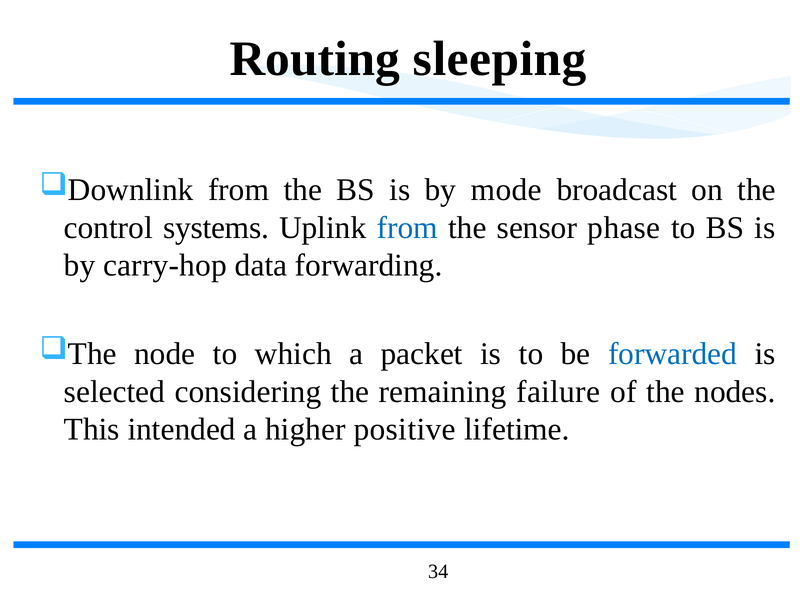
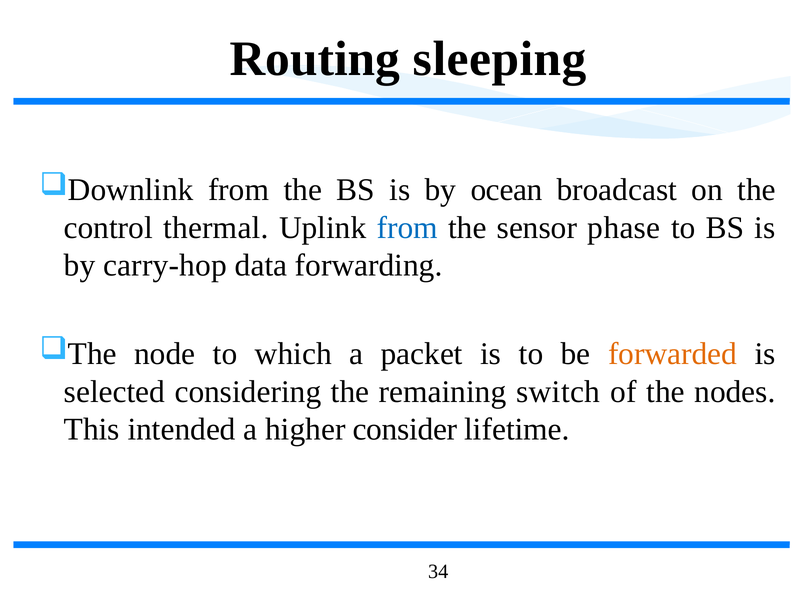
mode: mode -> ocean (507, 190)
systems: systems -> thermal (216, 228)
forwarded colour: blue -> orange (673, 354)
failure: failure -> switch (558, 391)
positive: positive -> consider (405, 429)
